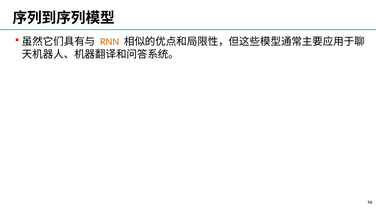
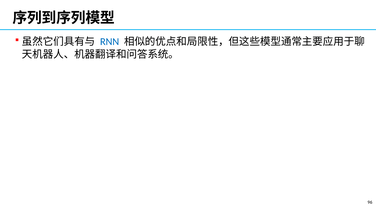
RNN colour: orange -> blue (110, 42)
